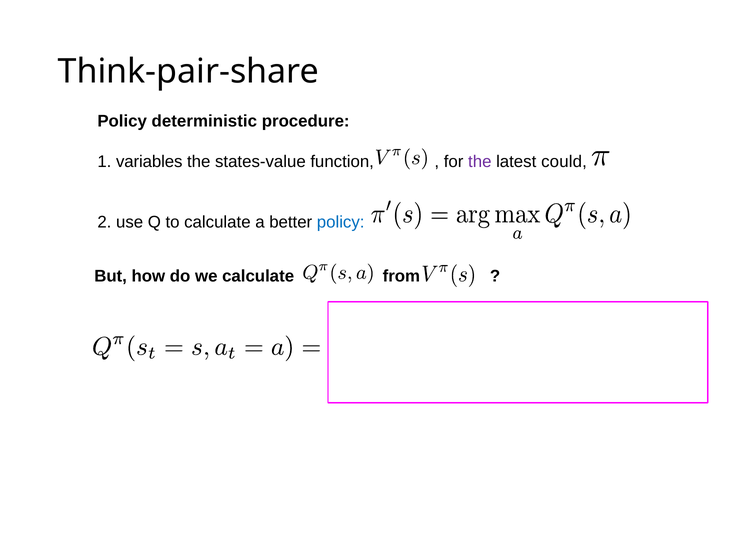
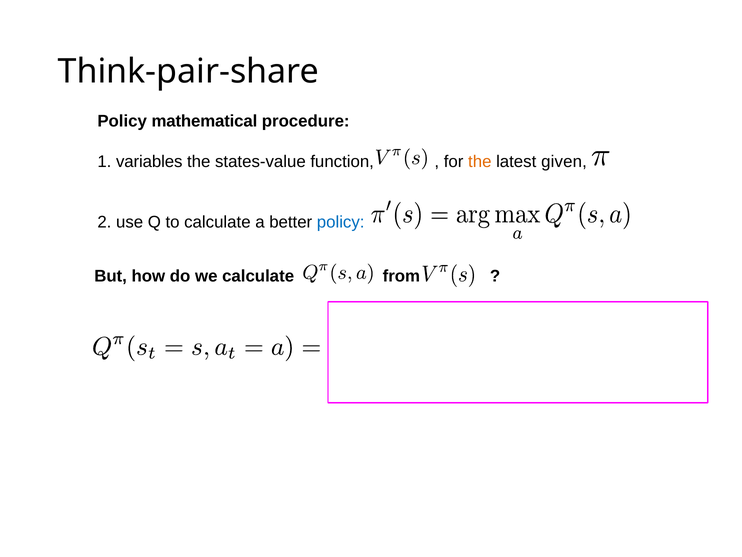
deterministic: deterministic -> mathematical (204, 121)
the colour: purple -> orange (480, 161)
could: could -> given (564, 161)
